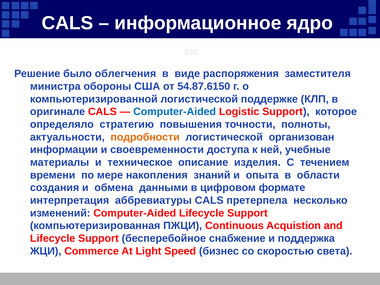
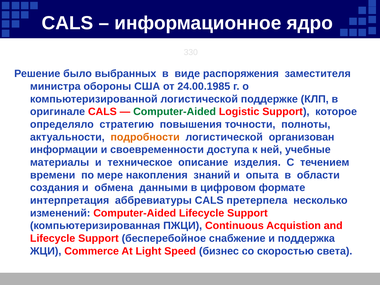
облегчения: облегчения -> выбранных (126, 74)
54.87.6150: 54.87.6150 -> 24.00.1985 (204, 86)
Computer-Aided colour: blue -> green (175, 112)
